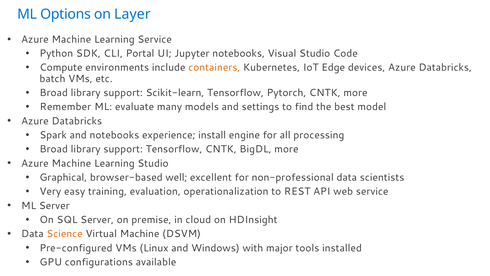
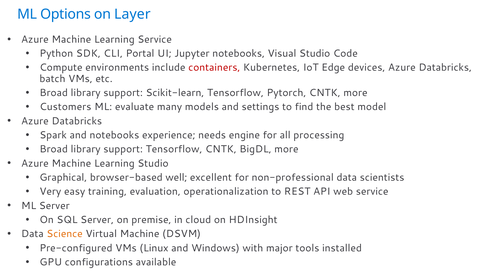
containers colour: orange -> red (214, 68)
Remember: Remember -> Customers (65, 107)
install: install -> needs (212, 135)
